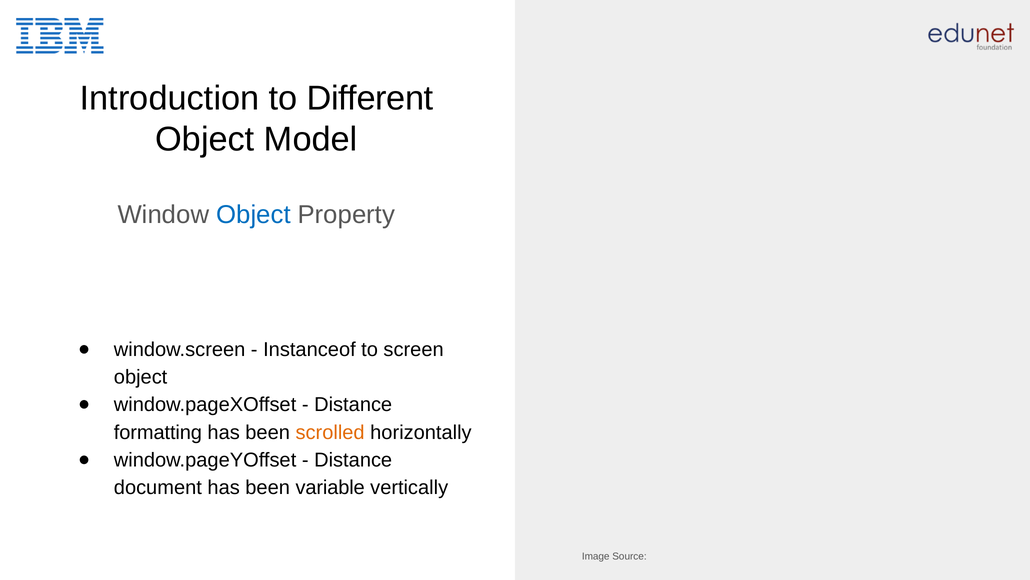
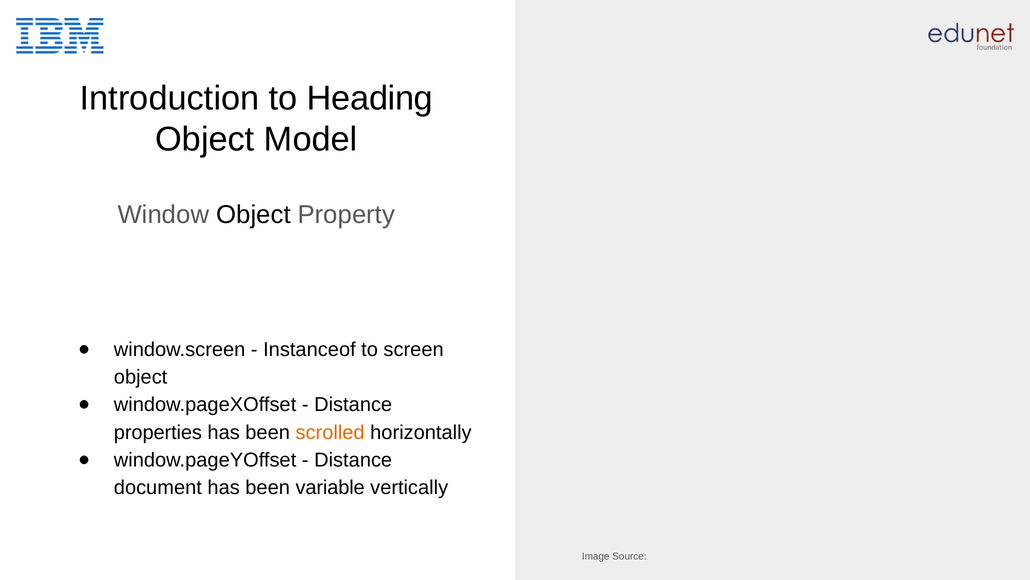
Different: Different -> Heading (370, 98)
Object colour: blue -> black (253, 214)
formatting: formatting -> properties (158, 432)
